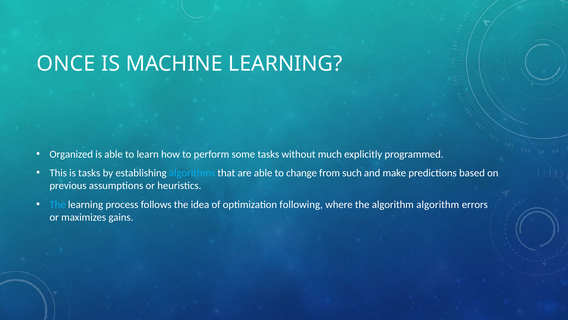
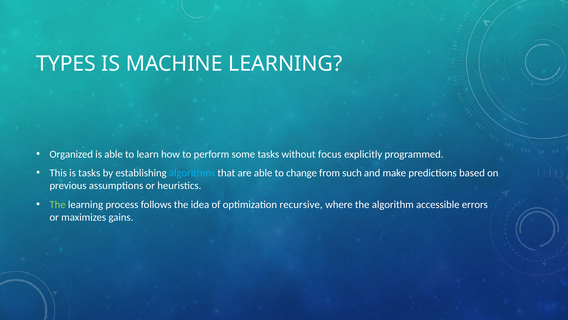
ONCE: ONCE -> TYPES (66, 64)
much: much -> focus (330, 154)
The colour: light blue -> light green (58, 204)
following: following -> recursive (301, 204)
algorithm algorithm: algorithm -> accessible (438, 204)
